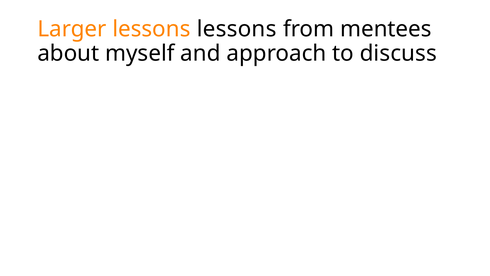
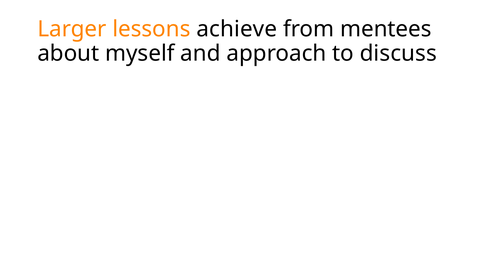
lessons lessons: lessons -> achieve (237, 29)
